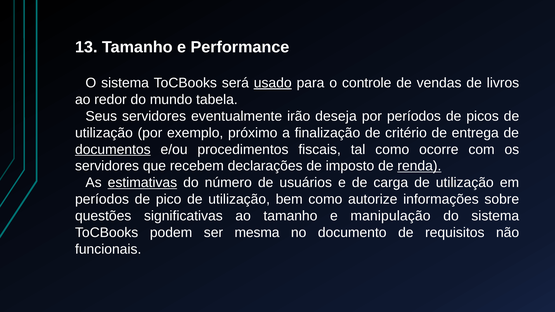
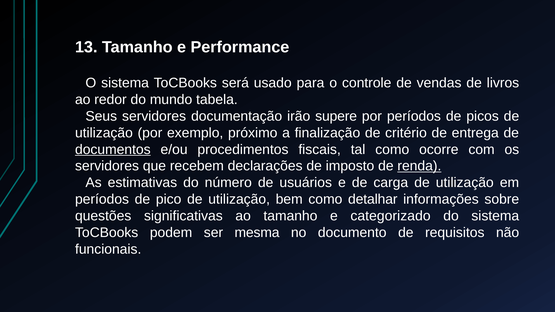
usado underline: present -> none (273, 83)
eventualmente: eventualmente -> documentação (237, 116)
deseja: deseja -> supere (336, 116)
estimativas underline: present -> none (142, 183)
autorize: autorize -> detalhar (373, 200)
manipulação: manipulação -> categorizado (391, 216)
